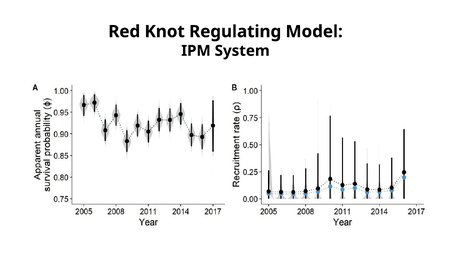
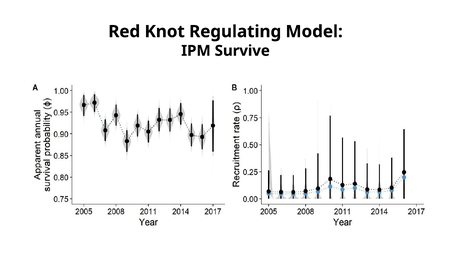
System: System -> Survive (242, 51)
